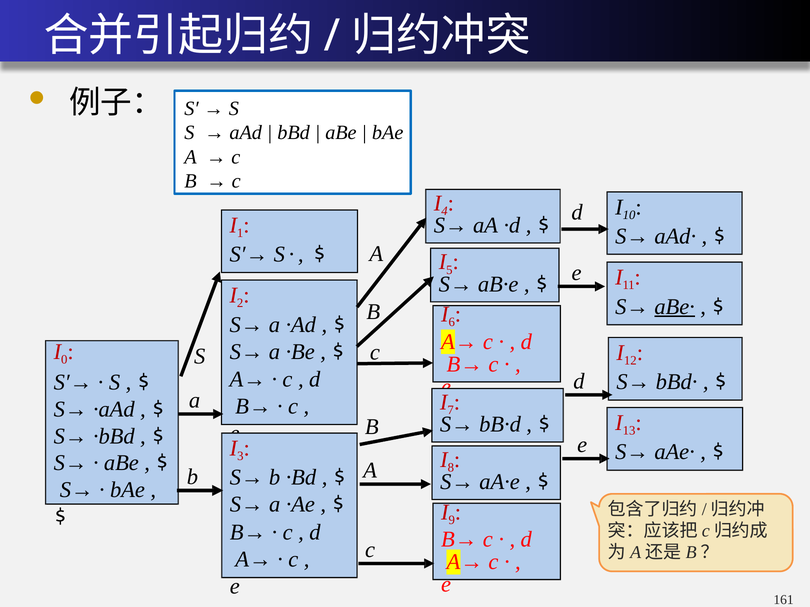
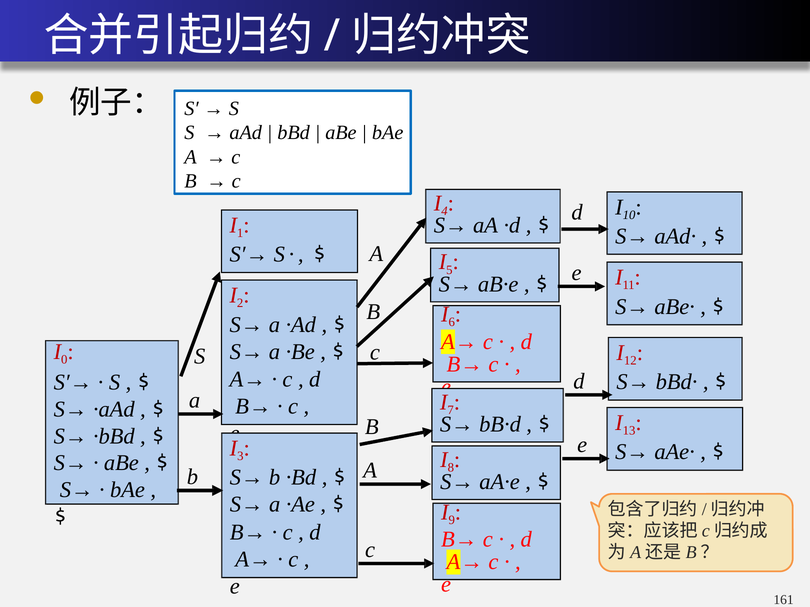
aBe· underline: present -> none (675, 307)
